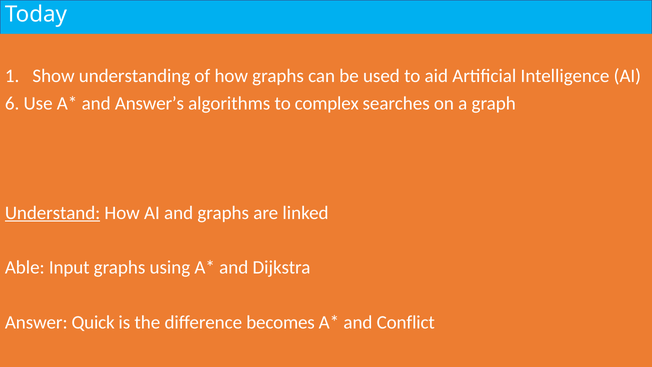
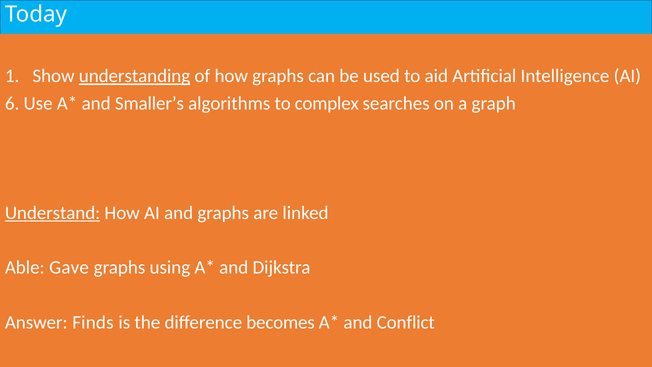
understanding underline: none -> present (135, 76)
Answer’s: Answer’s -> Smaller’s (149, 103)
Input: Input -> Gave (69, 267)
Quick: Quick -> Finds (93, 322)
